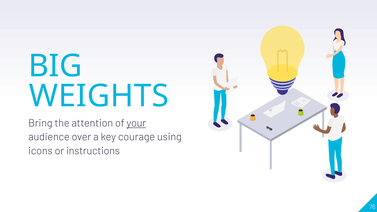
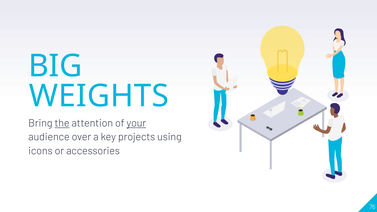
the underline: none -> present (62, 123)
courage: courage -> projects (137, 137)
instructions: instructions -> accessories (93, 151)
